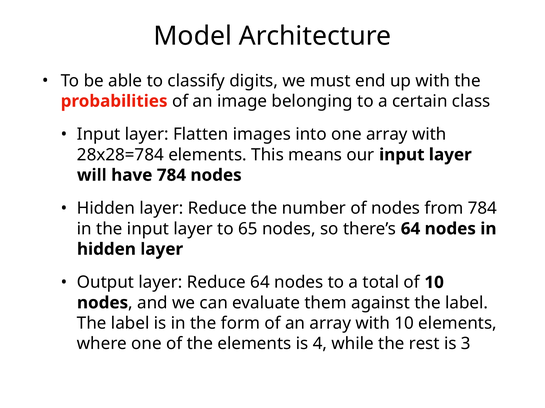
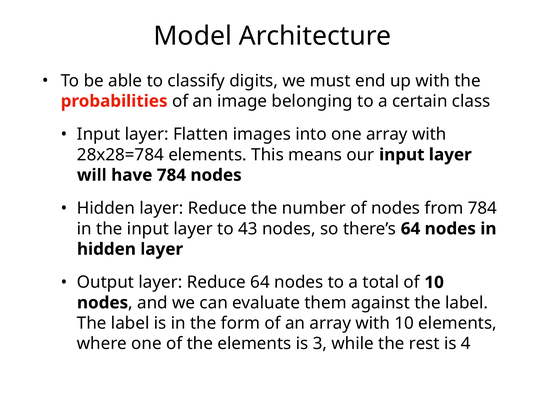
65: 65 -> 43 (248, 229)
4: 4 -> 3 (320, 344)
3: 3 -> 4 (466, 344)
